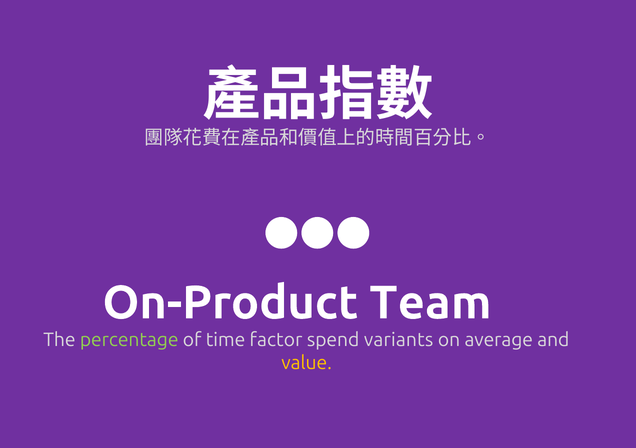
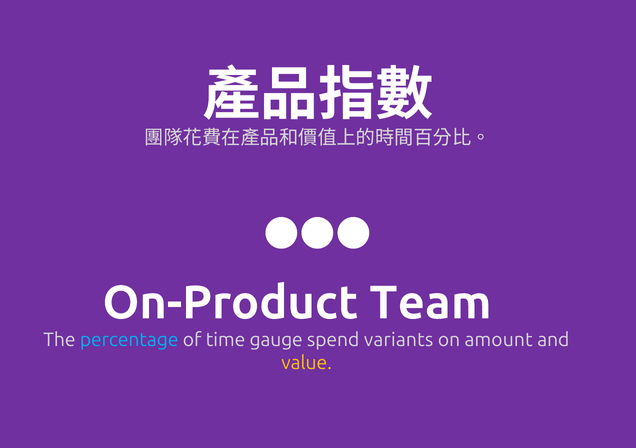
percentage colour: light green -> light blue (129, 340)
factor: factor -> gauge (276, 340)
average: average -> amount (499, 340)
